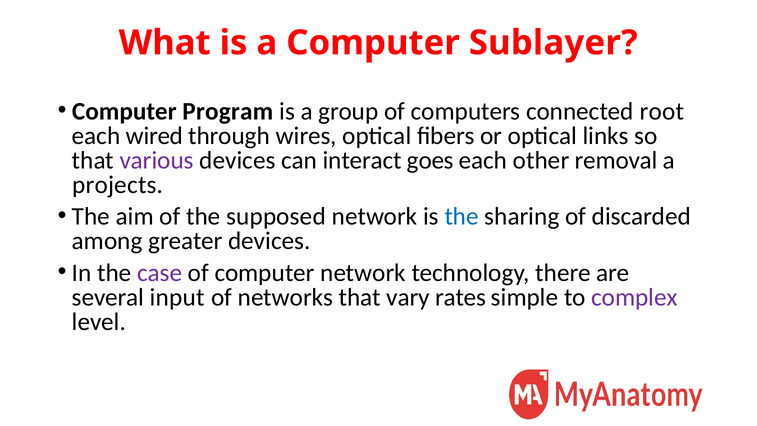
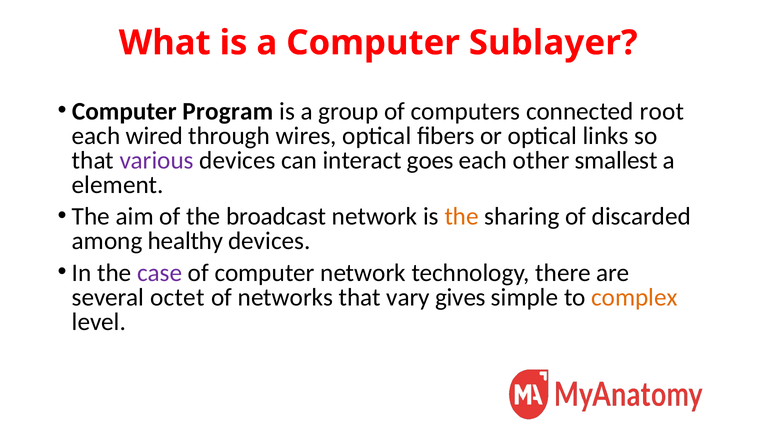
removal: removal -> smallest (616, 160)
projects: projects -> element (118, 185)
supposed: supposed -> broadcast (276, 216)
the colour: blue -> orange (462, 216)
greater: greater -> healthy (186, 241)
input: input -> octet (177, 297)
rates: rates -> gives (461, 297)
complex colour: purple -> orange (634, 297)
